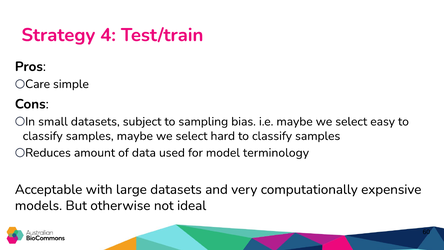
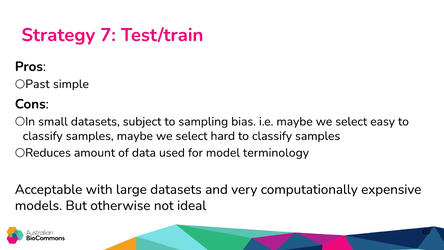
4: 4 -> 7 (108, 35)
Care: Care -> Past (37, 84)
